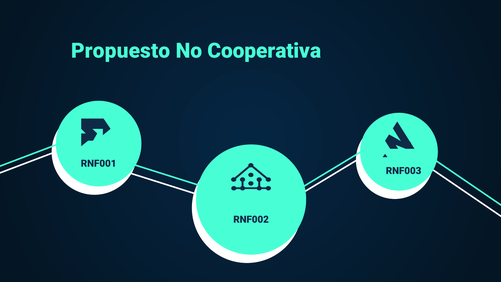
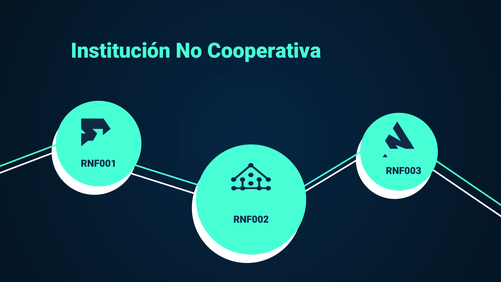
Propuesto: Propuesto -> Institución (121, 51)
